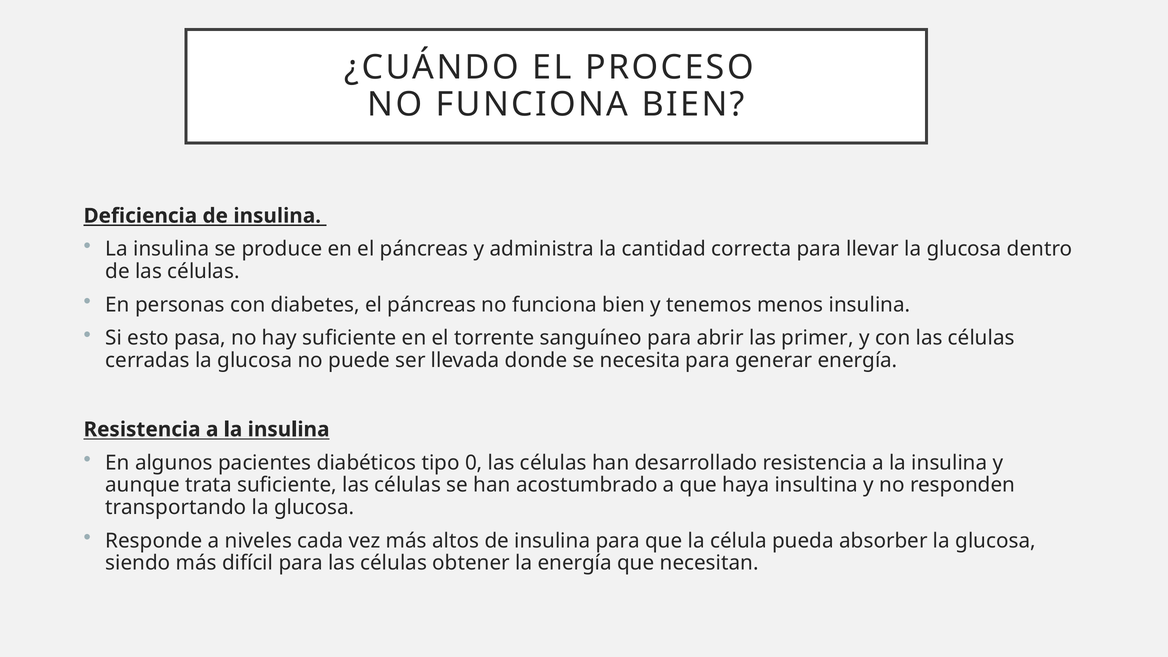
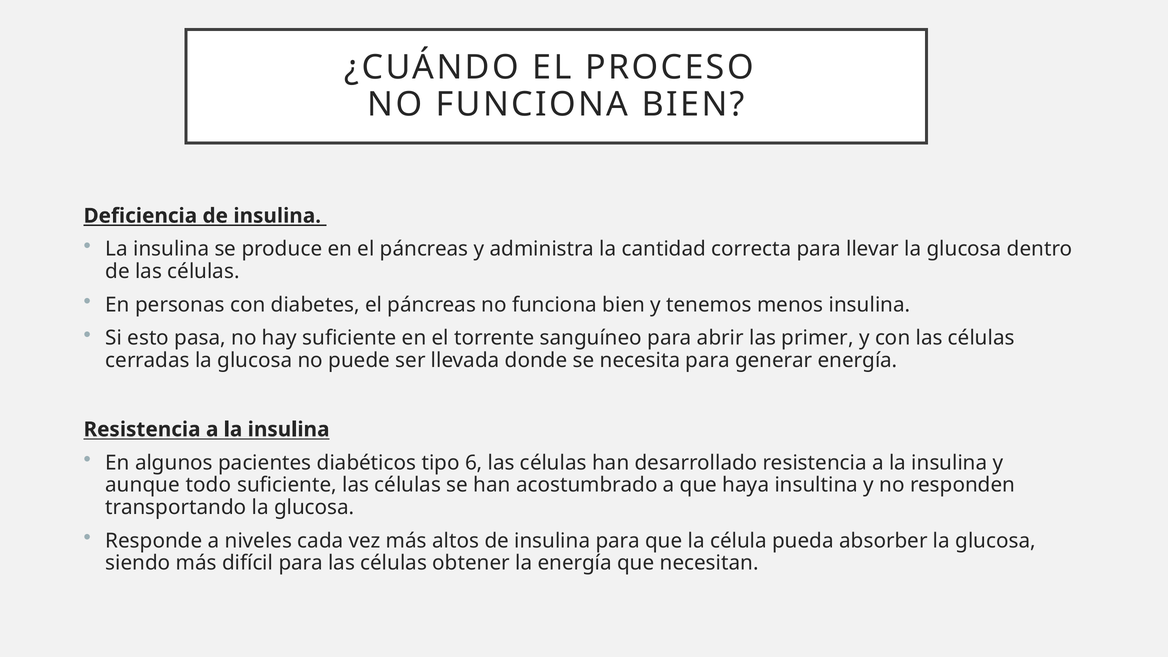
0: 0 -> 6 (474, 463)
trata: trata -> todo (208, 485)
